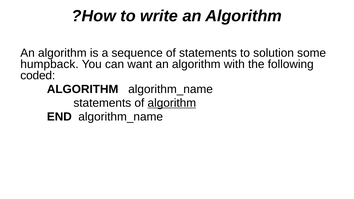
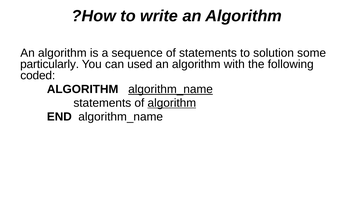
humpback: humpback -> particularly (50, 64)
want: want -> used (140, 64)
algorithm_name underline: none -> present (171, 89)
